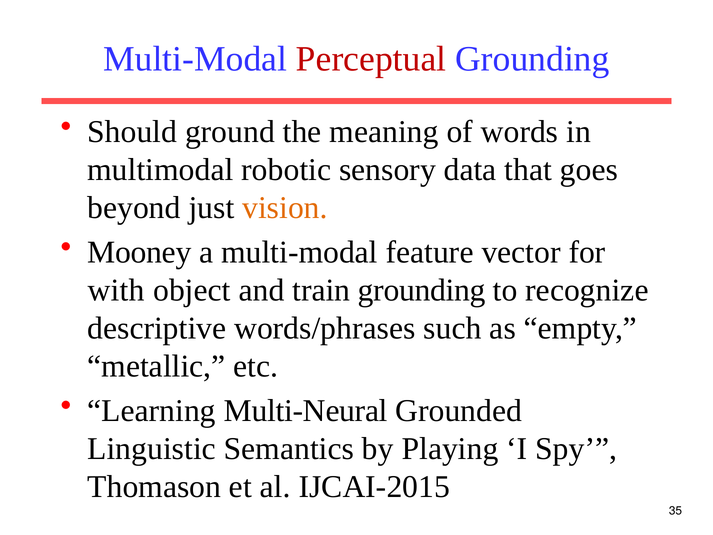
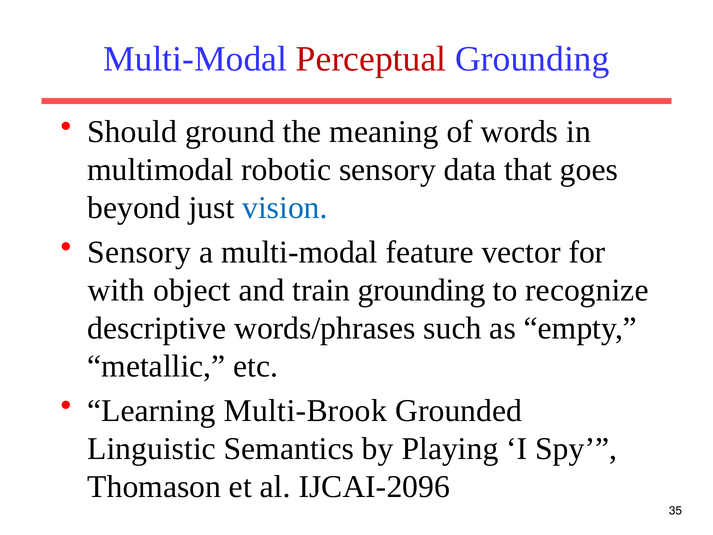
vision colour: orange -> blue (285, 208)
Mooney: Mooney -> Sensory (139, 252)
Multi-Neural: Multi-Neural -> Multi-Brook (305, 411)
IJCAI-2015: IJCAI-2015 -> IJCAI-2096 (374, 487)
